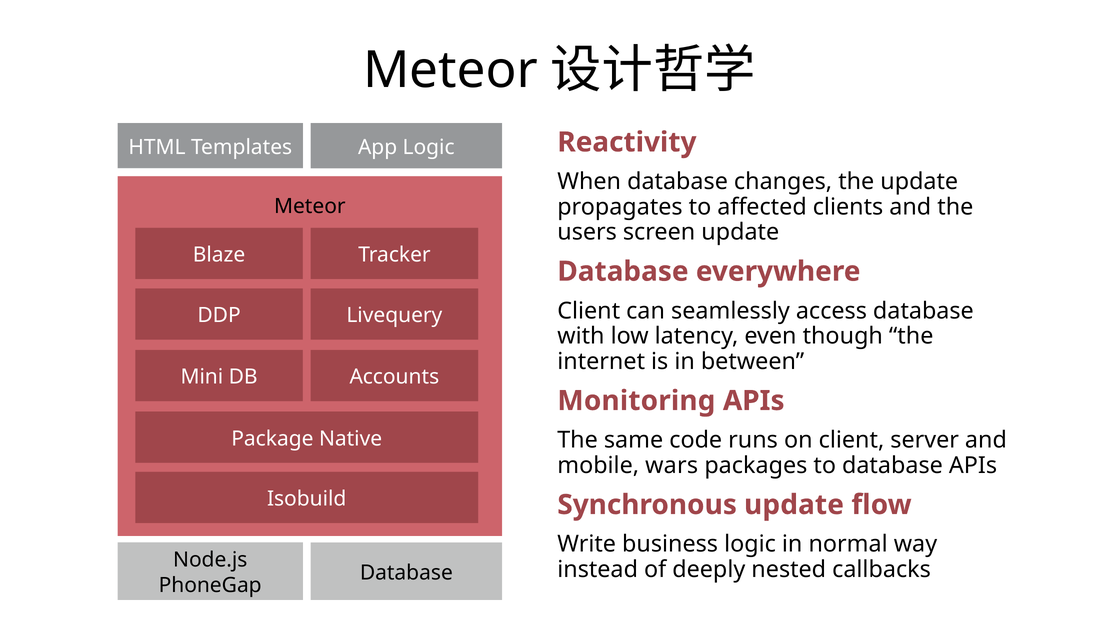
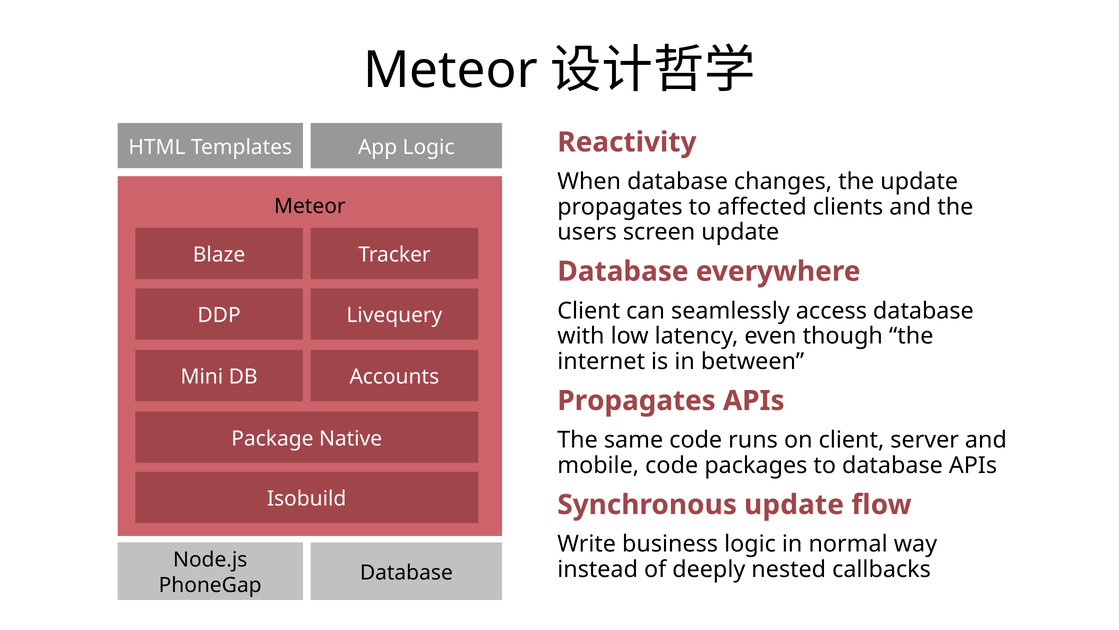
Monitoring: Monitoring -> Propagates (636, 400)
mobile wars: wars -> code (672, 465)
